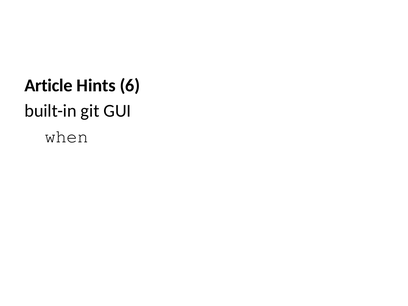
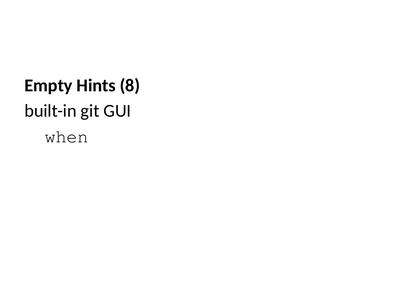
Article: Article -> Empty (48, 86)
6: 6 -> 8 (130, 86)
